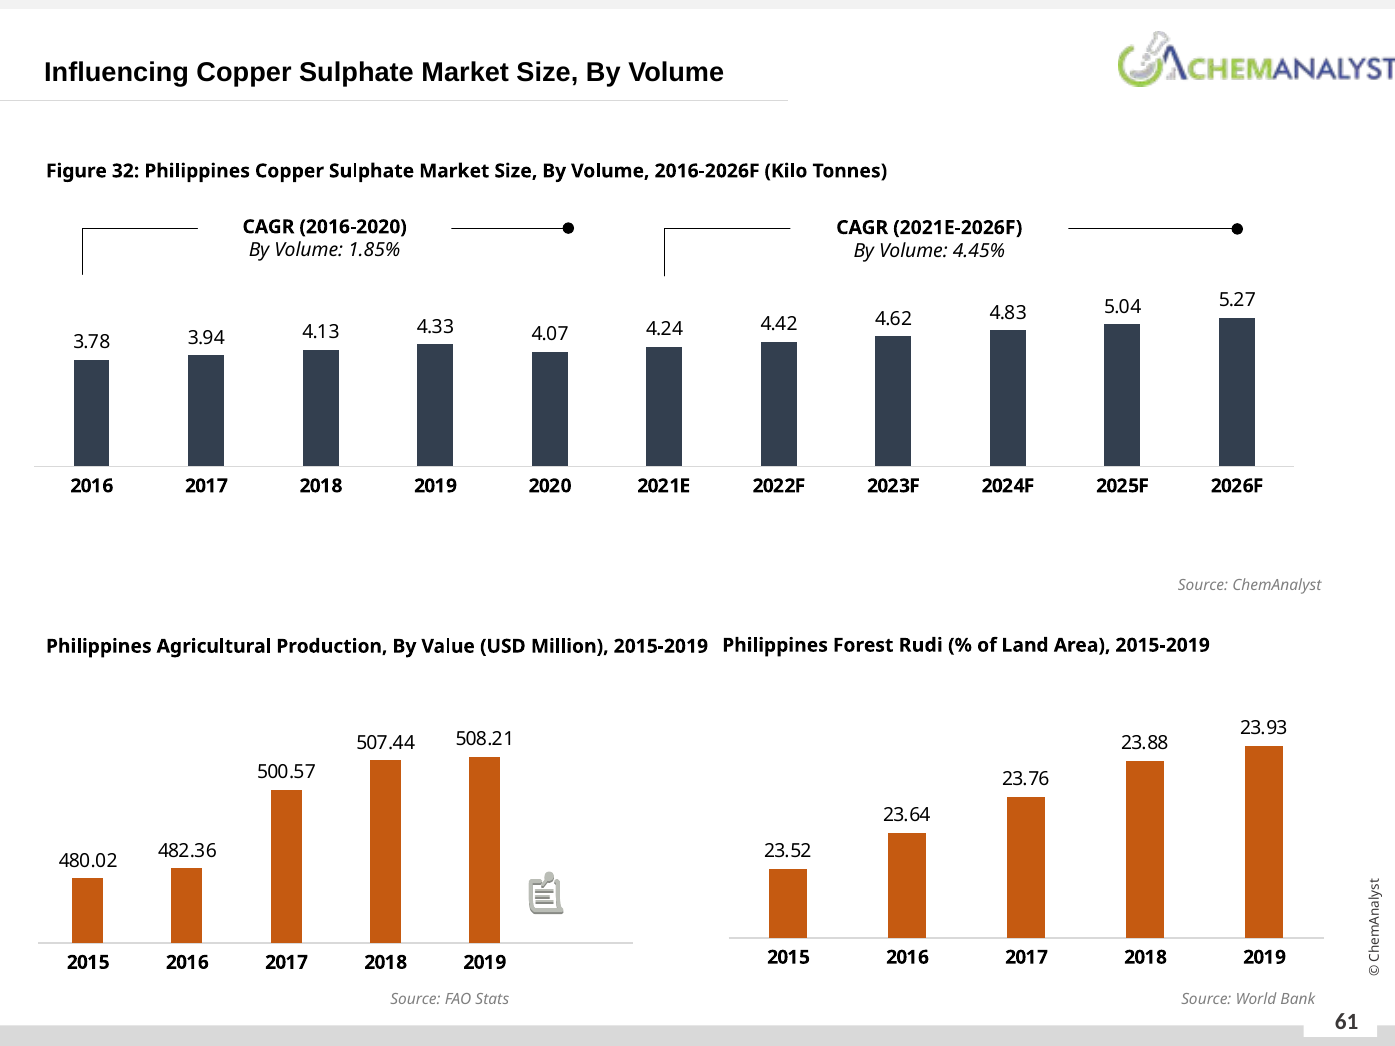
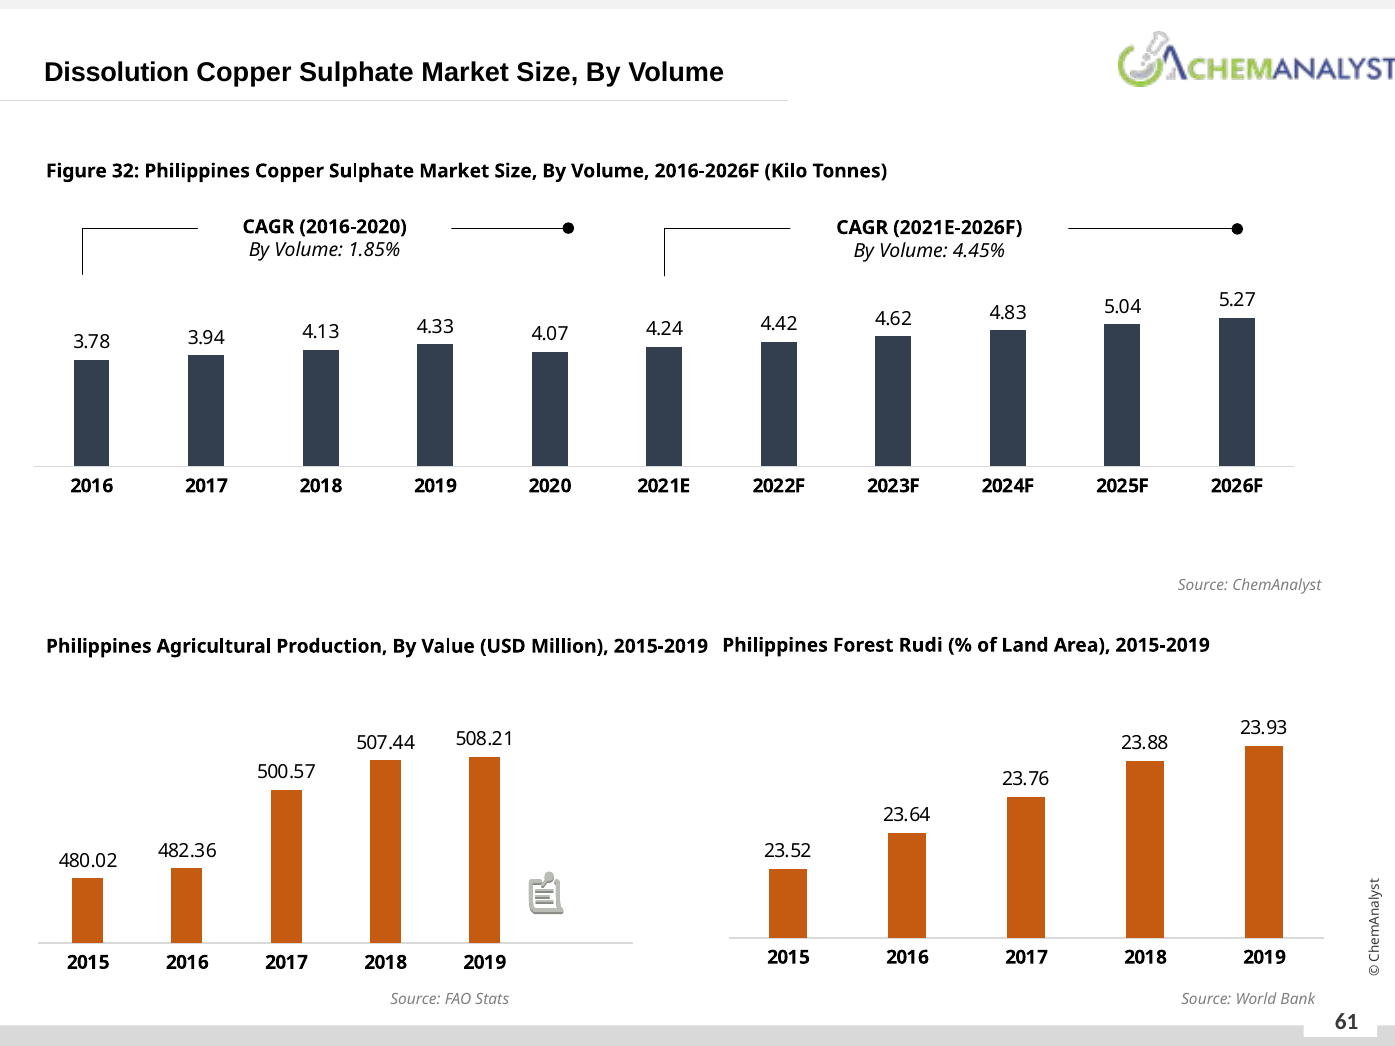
Influencing: Influencing -> Dissolution (117, 72)
